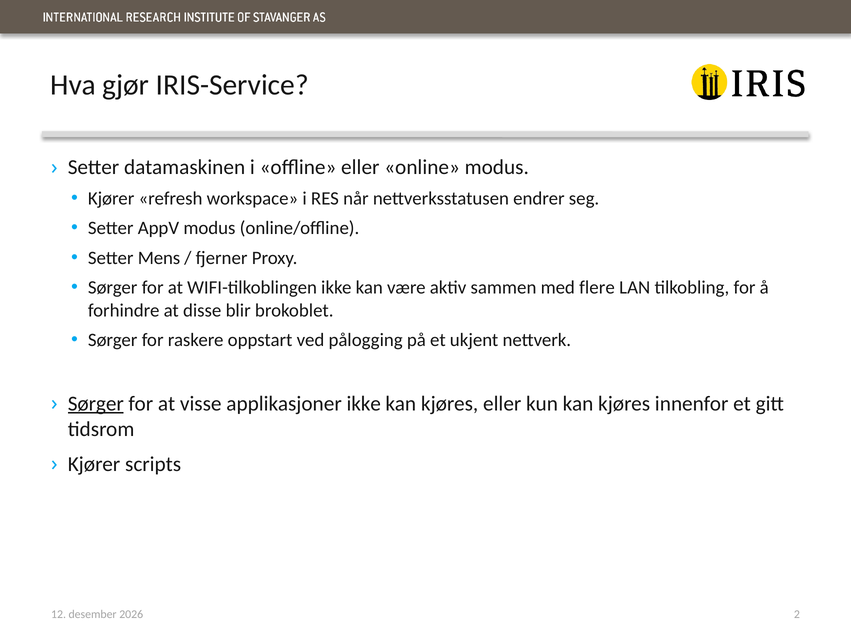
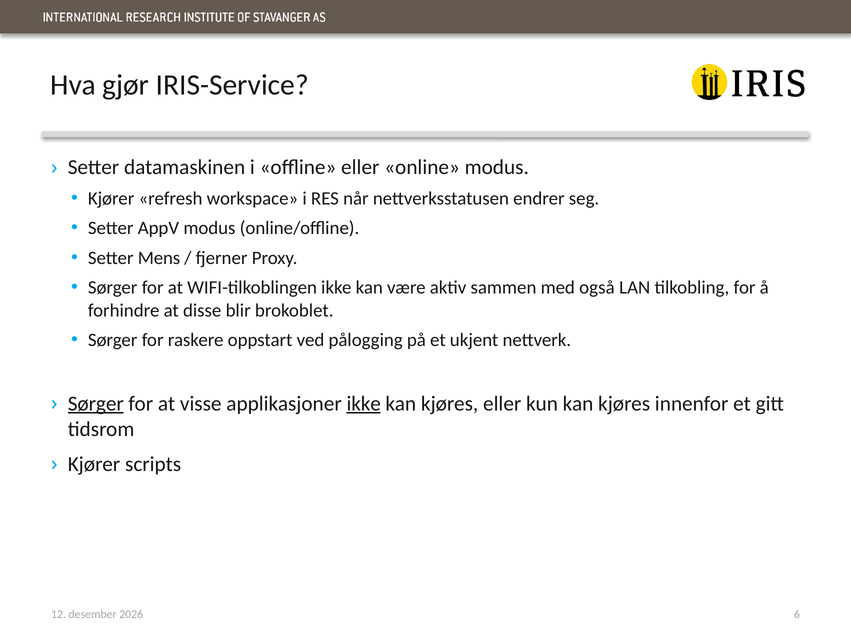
flere: flere -> også (597, 288)
ikke underline: none -> present (364, 404)
2: 2 -> 6 (797, 615)
